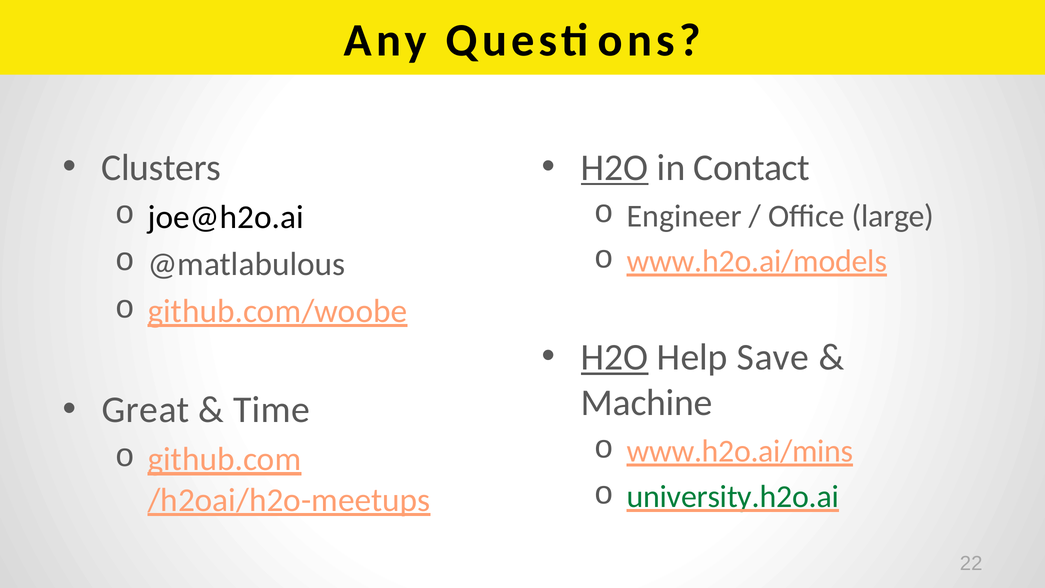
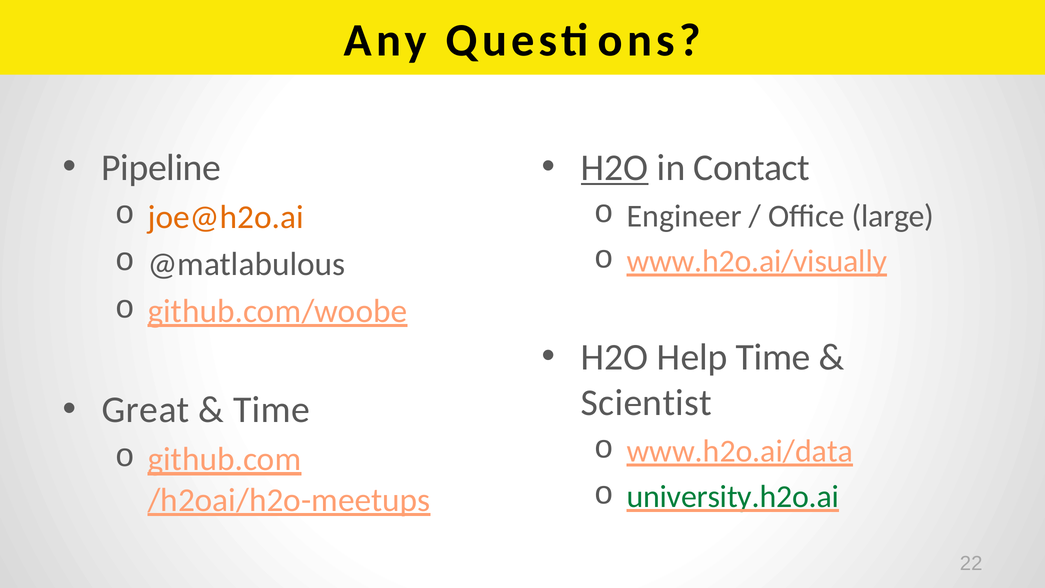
Clusters: Clusters -> Pipeline (161, 168)
joe@h2o.ai colour: black -> orange (226, 217)
www.h2o.ai/models: www.h2o.ai/models -> www.h2o.ai/visually (757, 261)
H2O underline: present -> none (615, 357)
Help Save: Save -> Time (773, 357)
Machine: Machine -> Scientist (646, 403)
www.h2o.ai/mins: www.h2o.ai/mins -> www.h2o.ai/data (740, 451)
